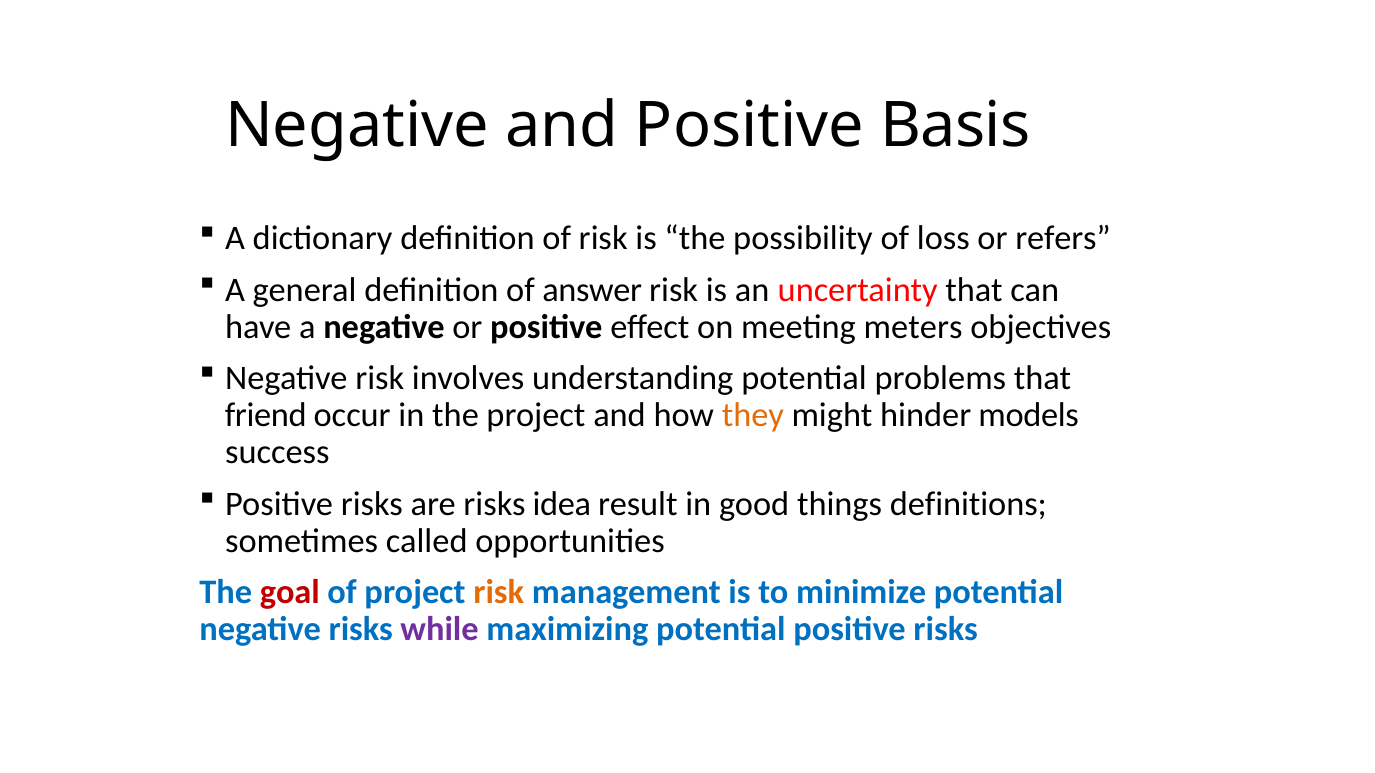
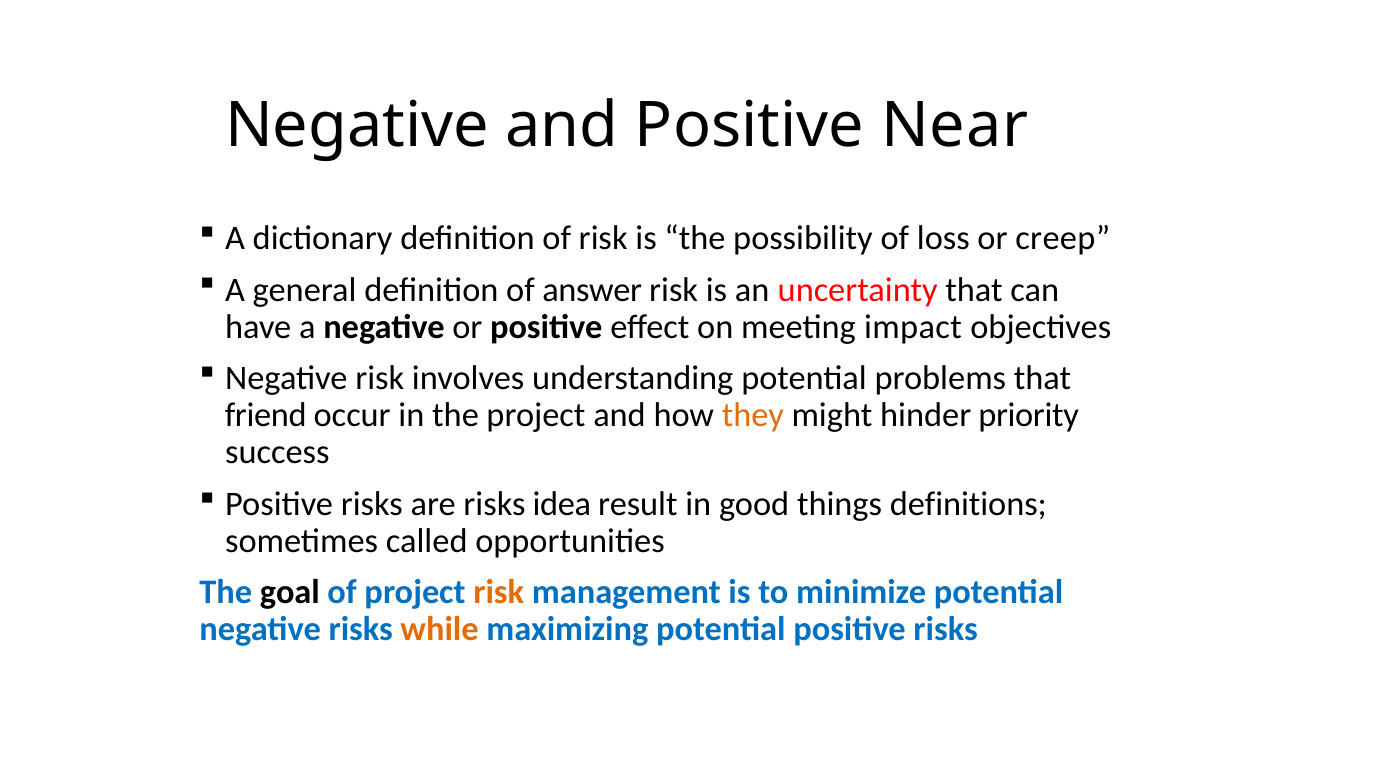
Basis: Basis -> Near (955, 126)
refers: refers -> creep (1063, 238)
meters: meters -> impact (913, 327)
models: models -> priority (1029, 415)
goal colour: red -> black (290, 593)
while colour: purple -> orange (440, 630)
